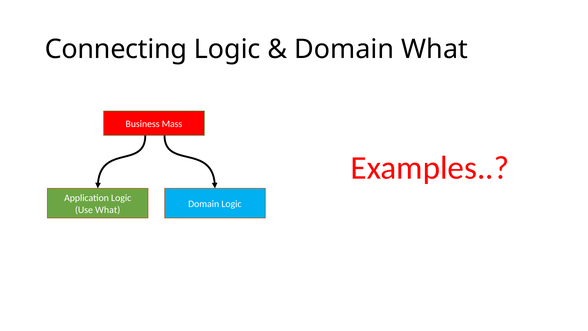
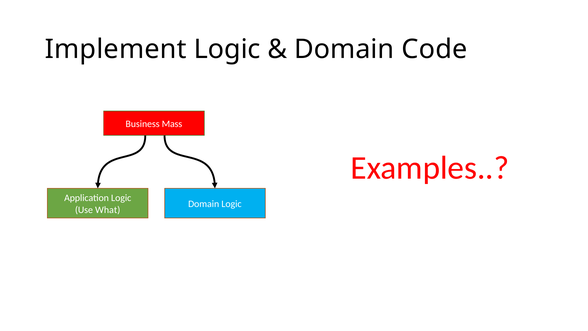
Connecting: Connecting -> Implement (116, 49)
Domain What: What -> Code (434, 49)
